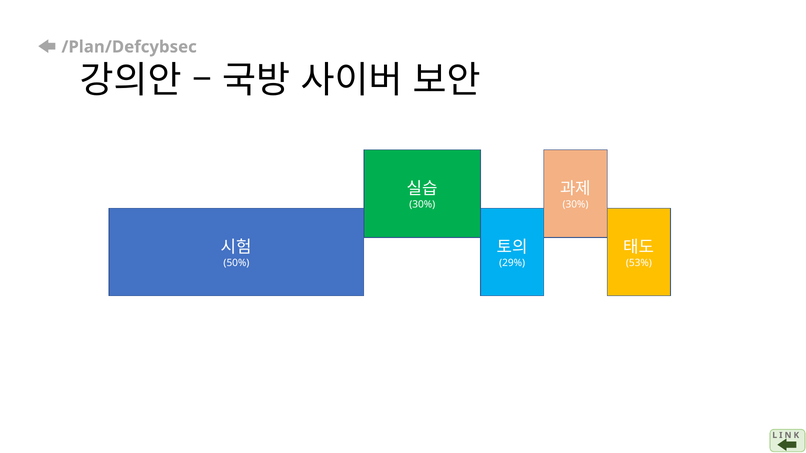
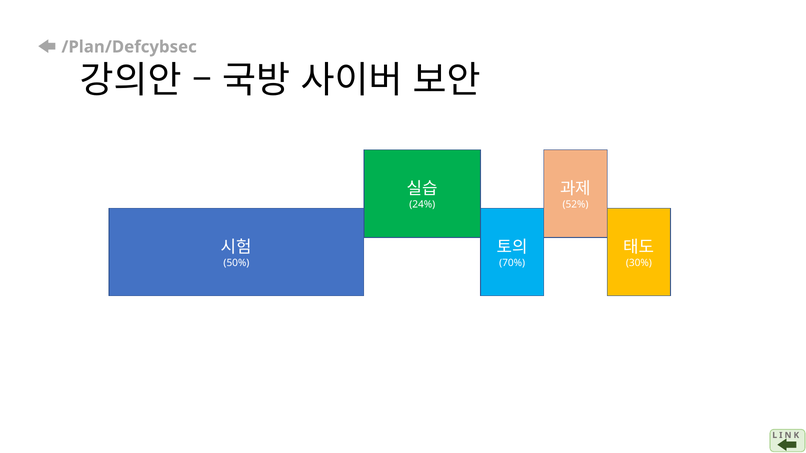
30%: 30% -> 24% (422, 205)
30%: 30% -> 52% (576, 205)
29%: 29% -> 70% (512, 263)
53%: 53% -> 30% (639, 263)
